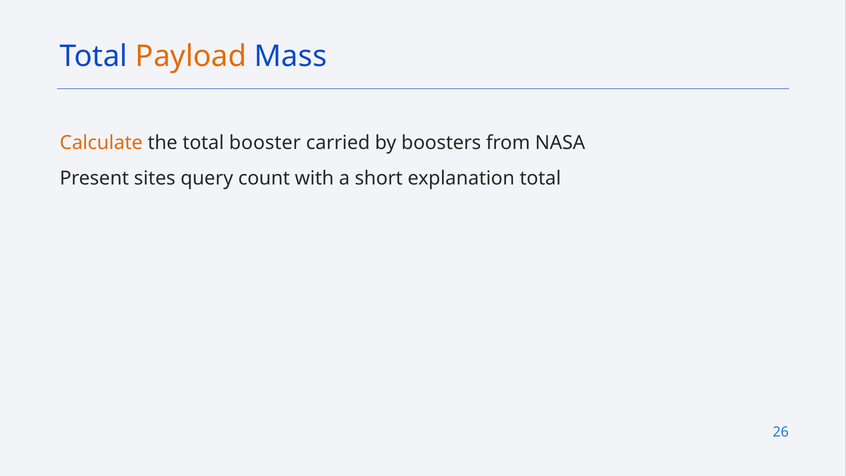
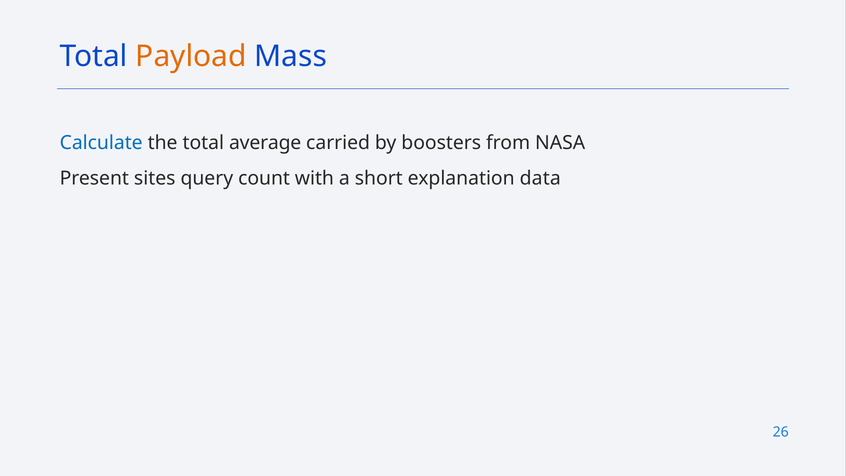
Calculate colour: orange -> blue (101, 143)
booster: booster -> average (265, 143)
explanation total: total -> data (540, 178)
